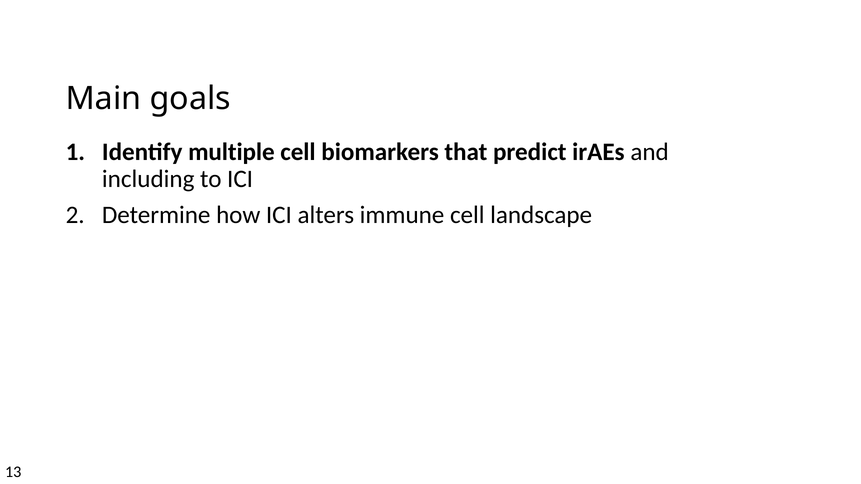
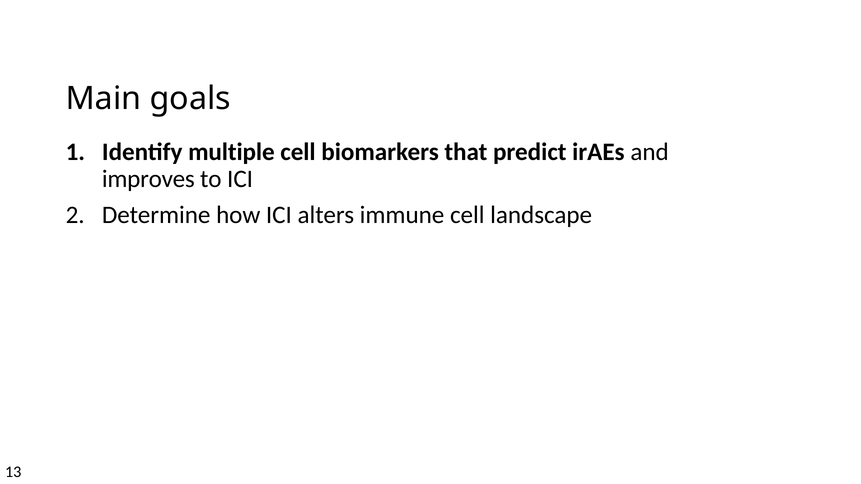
including: including -> improves (148, 179)
